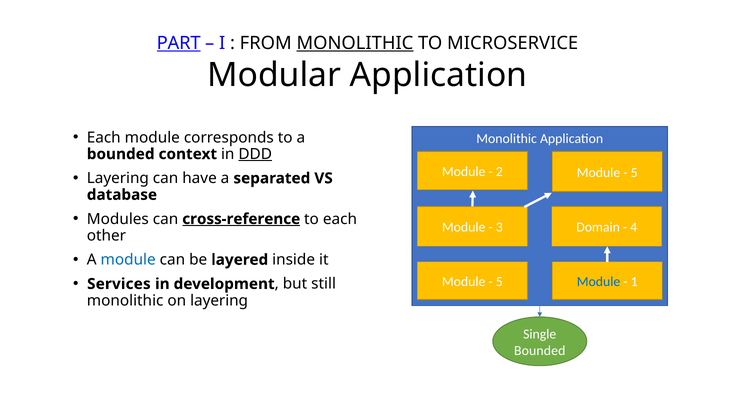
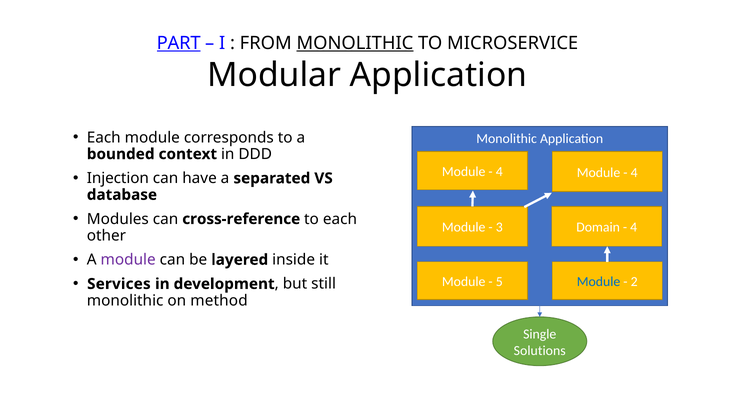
DDD underline: present -> none (255, 154)
2: 2 -> 4 (499, 172)
5: 5 -> 4 (634, 173)
Layering: Layering -> Injection (118, 178)
cross-reference underline: present -> none (241, 219)
module colour: blue -> purple (128, 260)
1: 1 -> 2 (634, 282)
on layering: layering -> method (219, 301)
Bounded: Bounded -> Solutions (540, 351)
